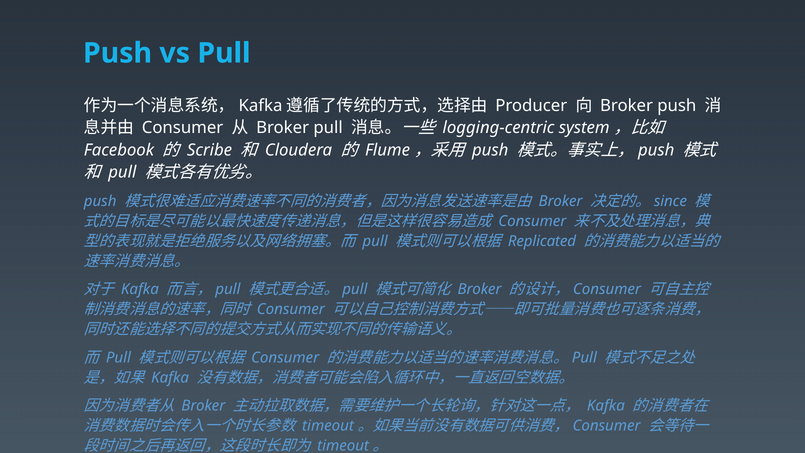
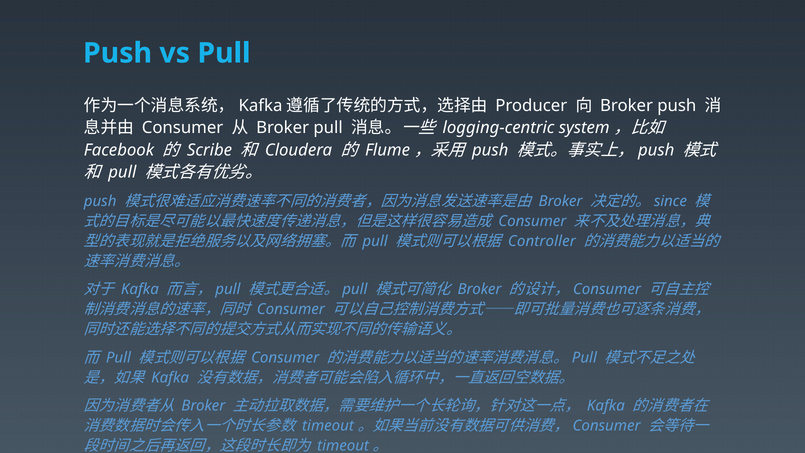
Replicated: Replicated -> Controller (542, 241)
